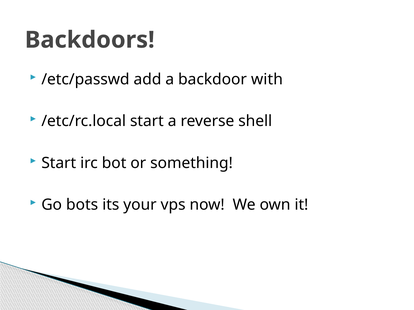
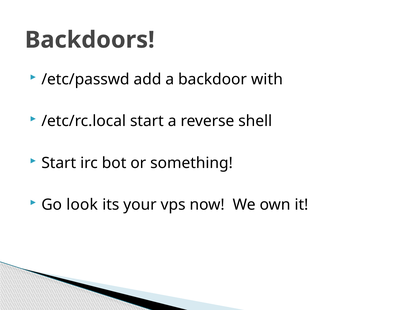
bots: bots -> look (82, 205)
